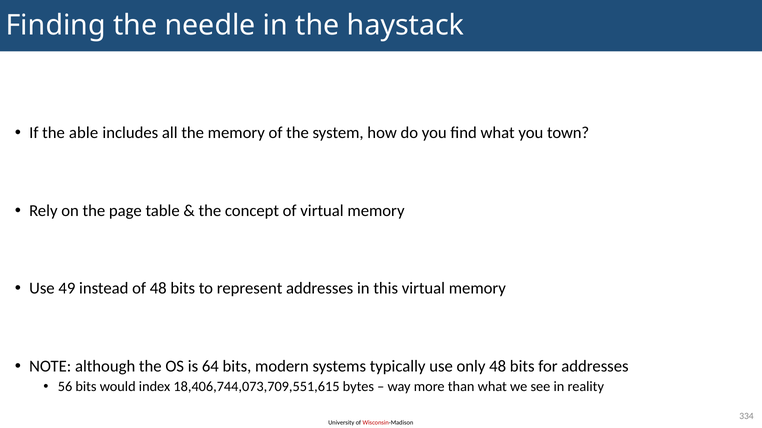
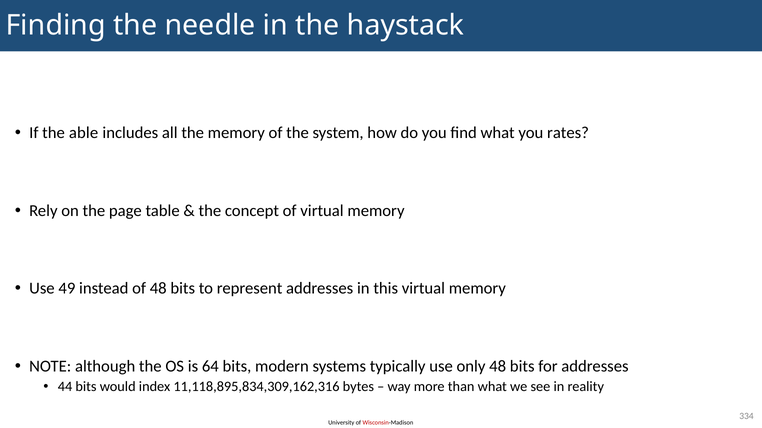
town: town -> rates (568, 133)
56: 56 -> 44 (65, 387)
18,406,744,073,709,551,615: 18,406,744,073,709,551,615 -> 11,118,895,834,309,162,316 (256, 387)
